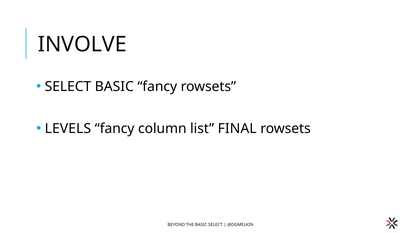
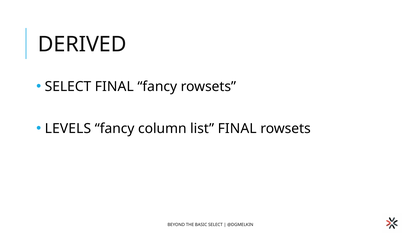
INVOLVE: INVOLVE -> DERIVED (82, 44)
SELECT BASIC: BASIC -> FINAL (114, 87)
